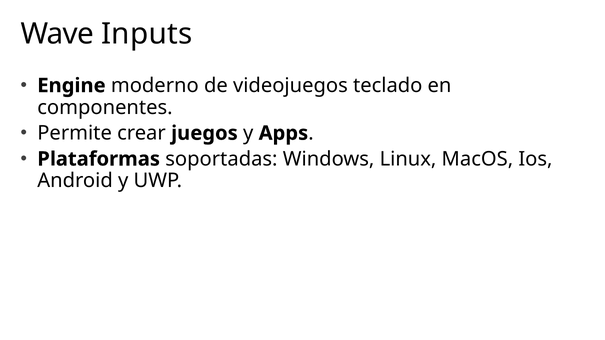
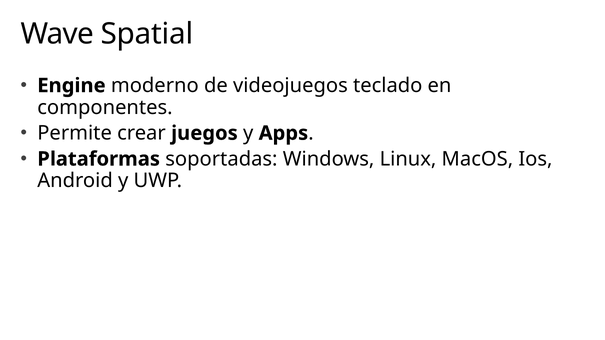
Inputs: Inputs -> Spatial (147, 34)
